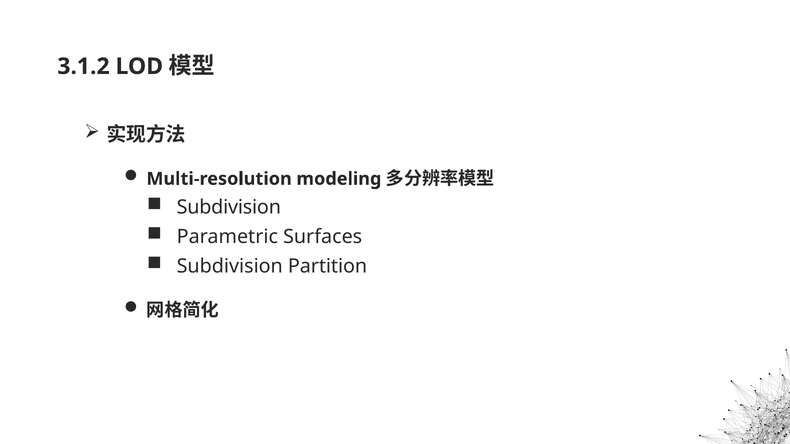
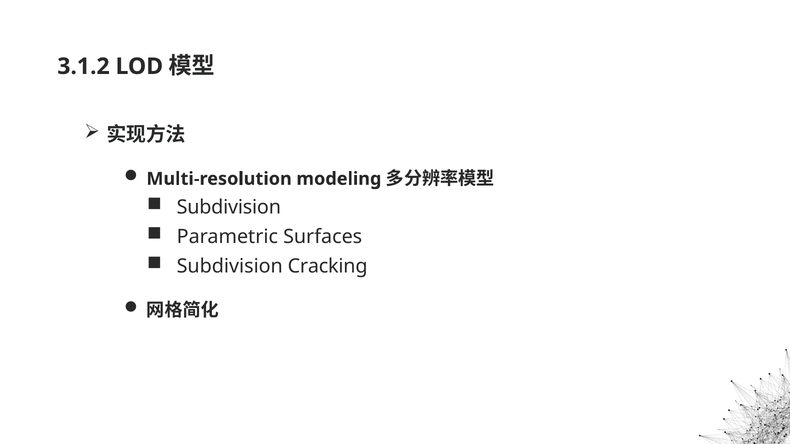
Partition: Partition -> Cracking (328, 266)
